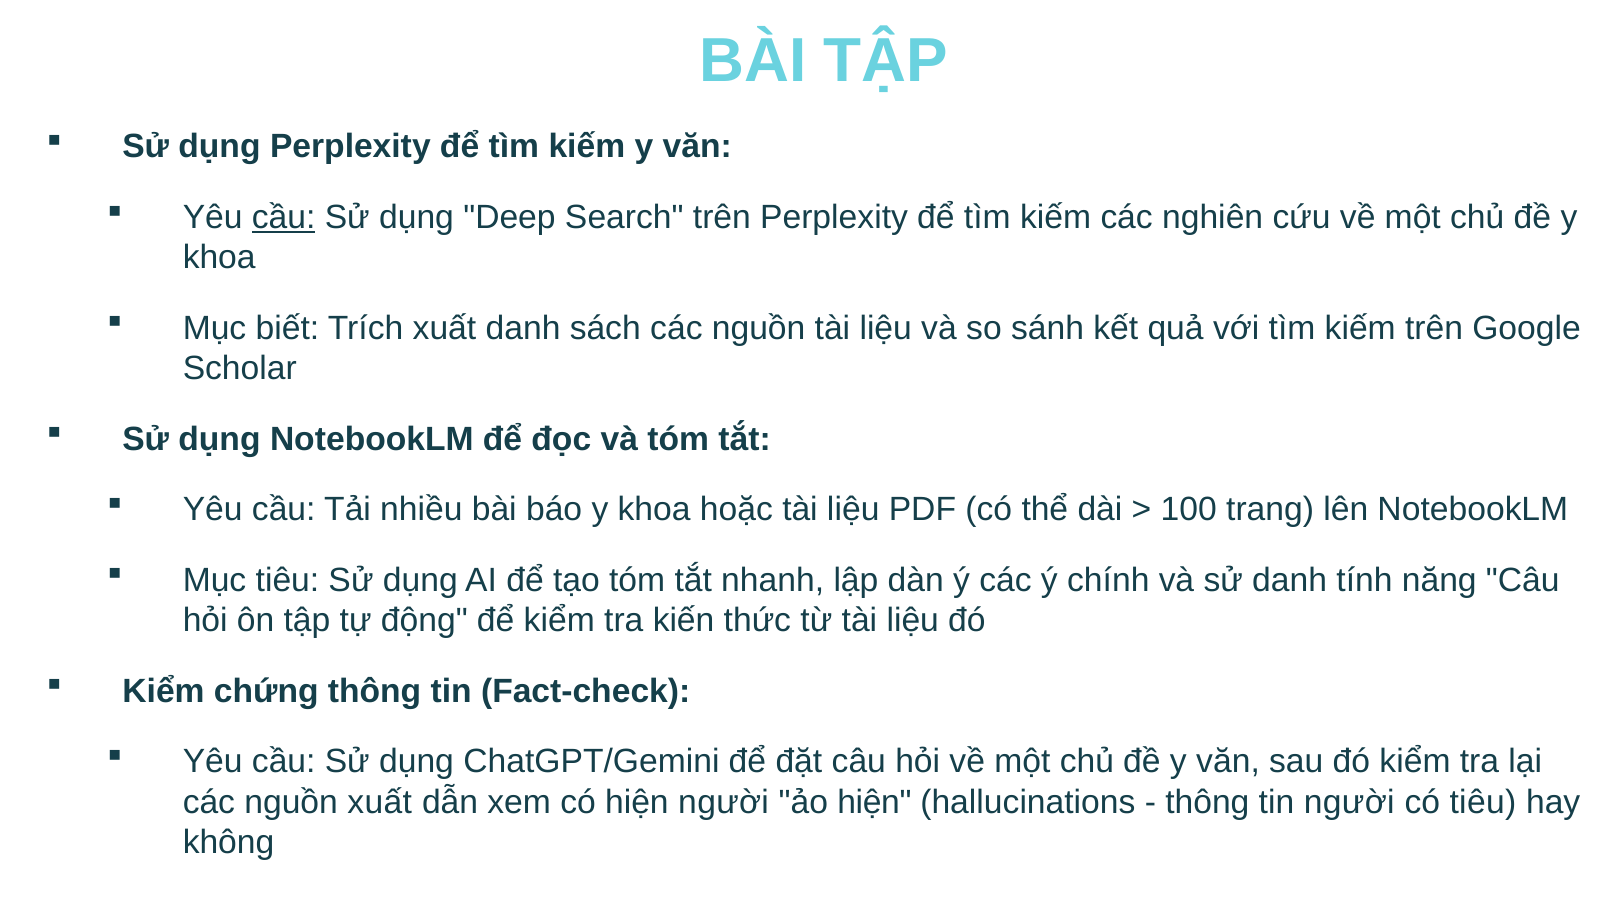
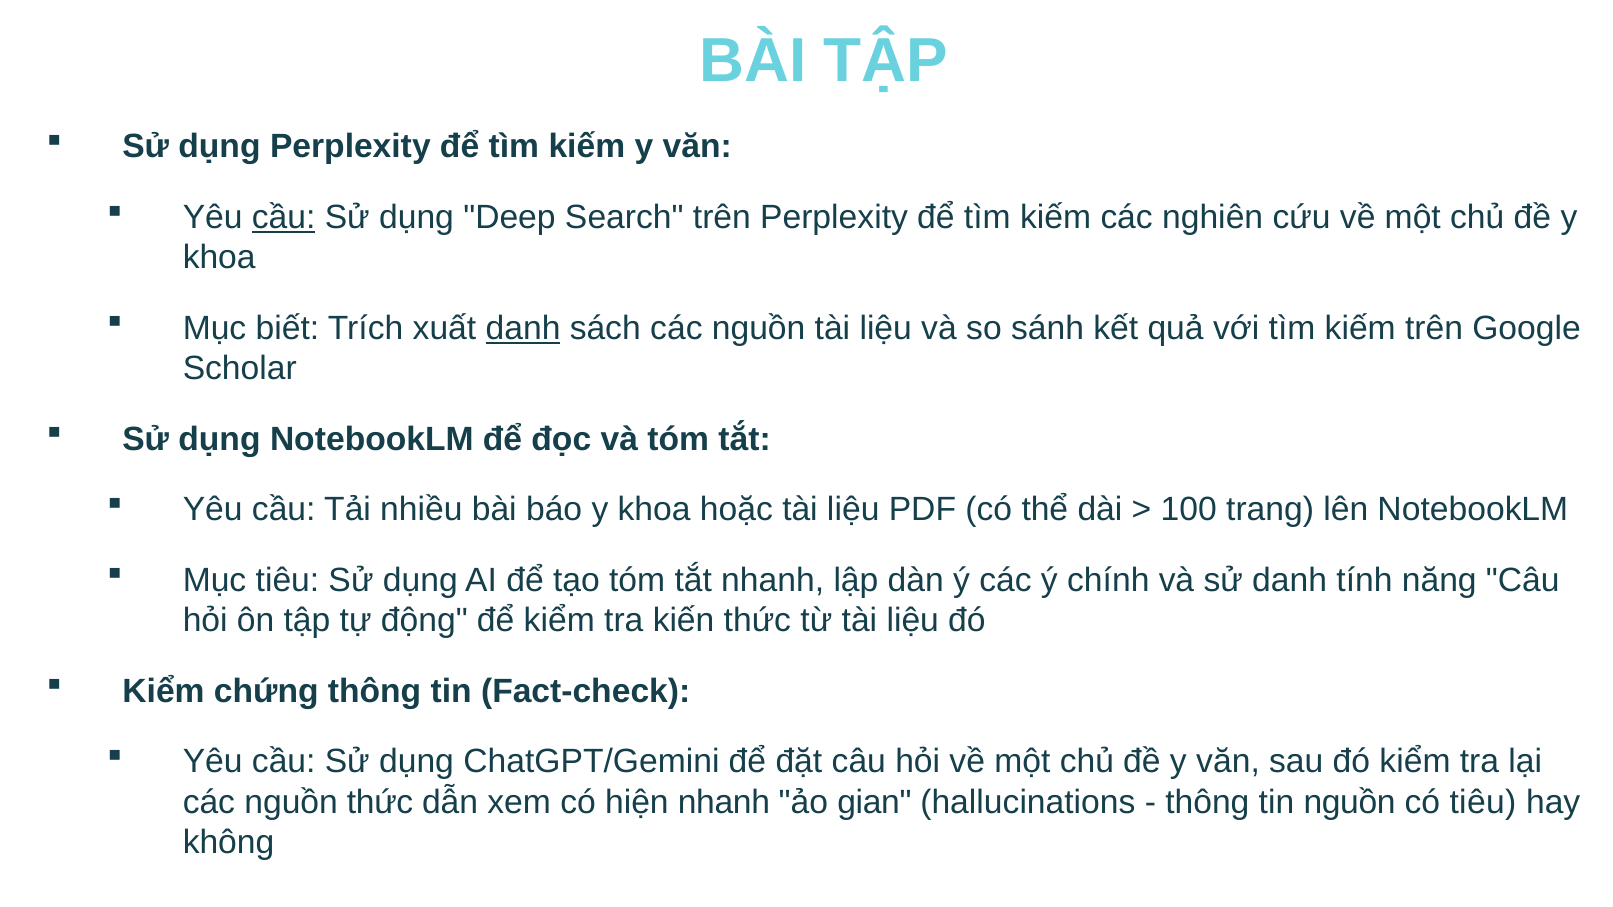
danh underline: none -> present (523, 328)
nguồn xuất: xuất -> thức (380, 802)
hiện người: người -> nhanh (724, 802)
ảo hiện: hiện -> gian (874, 802)
tin người: người -> nguồn (1350, 802)
